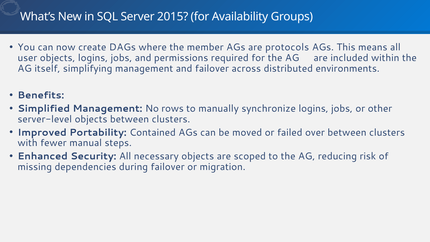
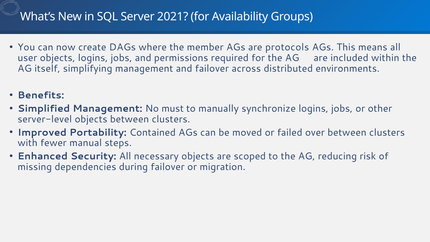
2015: 2015 -> 2021 (173, 17)
rows: rows -> must (173, 108)
